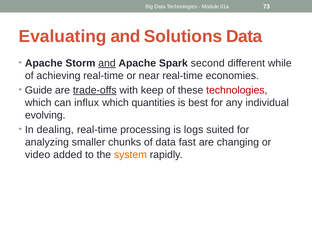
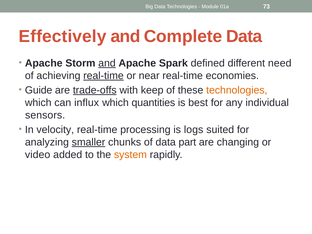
Evaluating: Evaluating -> Effectively (63, 36)
Solutions: Solutions -> Complete (183, 36)
second: second -> defined (208, 63)
while: while -> need (280, 63)
real-time underline: none -> present (104, 76)
technologies colour: red -> orange (237, 90)
evolving: evolving -> sensors (45, 115)
dealing: dealing -> velocity (55, 130)
smaller underline: none -> present (89, 142)
fast: fast -> part (187, 142)
